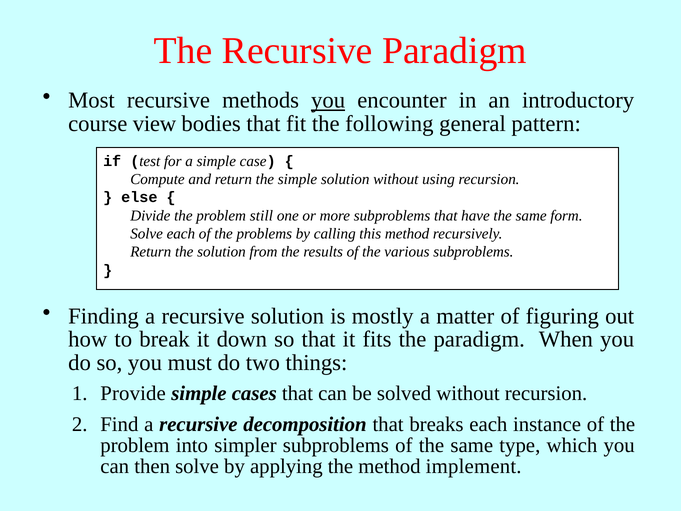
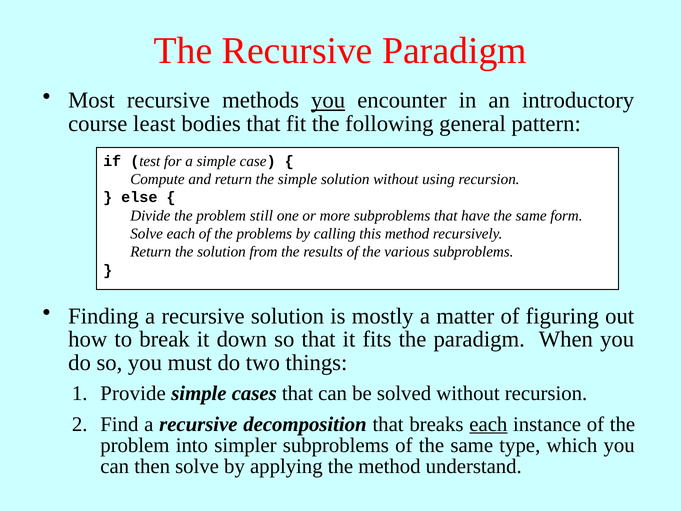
view: view -> least (154, 124)
each underline: none -> present (488, 424)
implement: implement -> understand (474, 466)
